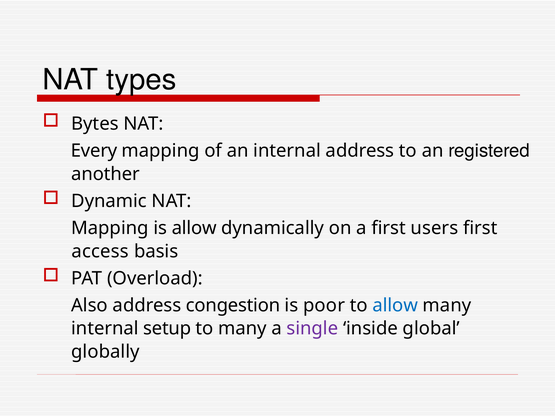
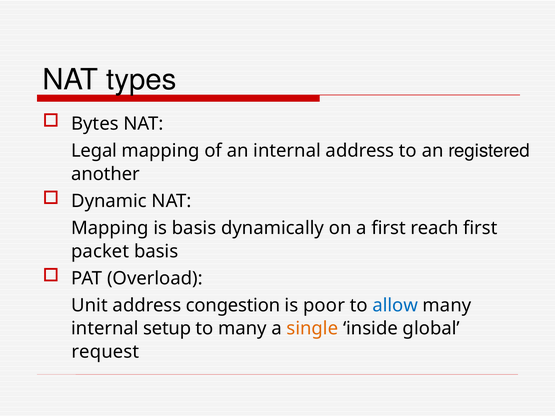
Every: Every -> Legal (94, 151)
is allow: allow -> basis (194, 228)
users: users -> reach (435, 228)
access: access -> packet (100, 251)
Also: Also -> Unit (89, 305)
single colour: purple -> orange (312, 329)
globally: globally -> request (105, 352)
